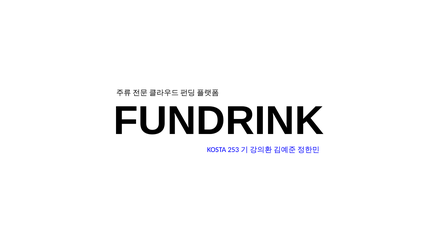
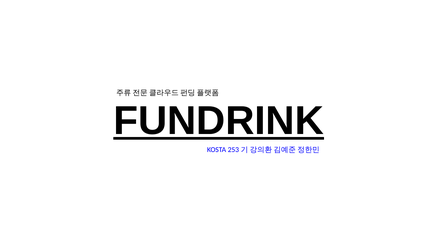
FUNDRINK underline: none -> present (219, 121)
